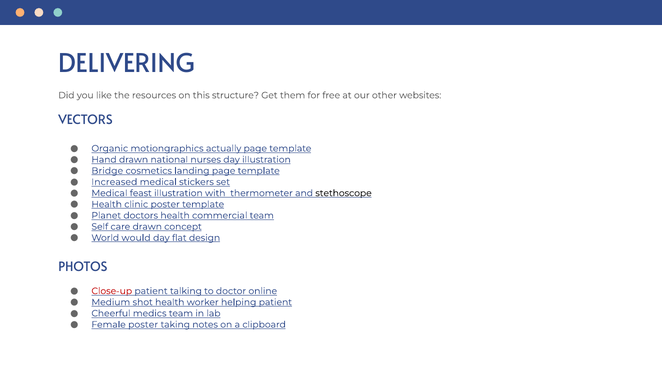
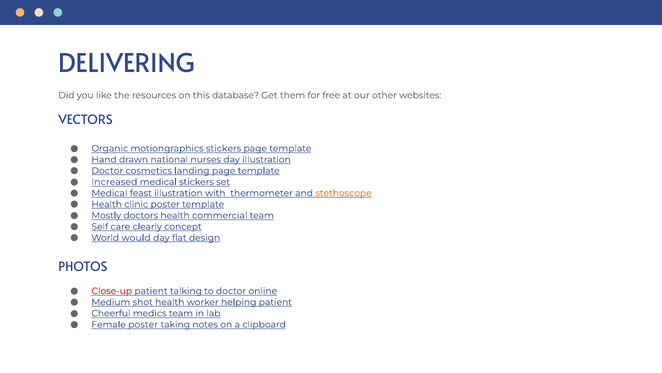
structure: structure -> database (235, 95)
motiongraphics actually: actually -> stickers (224, 148)
Bridge: Bridge -> Doctor (107, 171)
stethoscope colour: black -> orange (344, 193)
Planet: Planet -> Mostly (106, 215)
care drawn: drawn -> clearly (147, 226)
